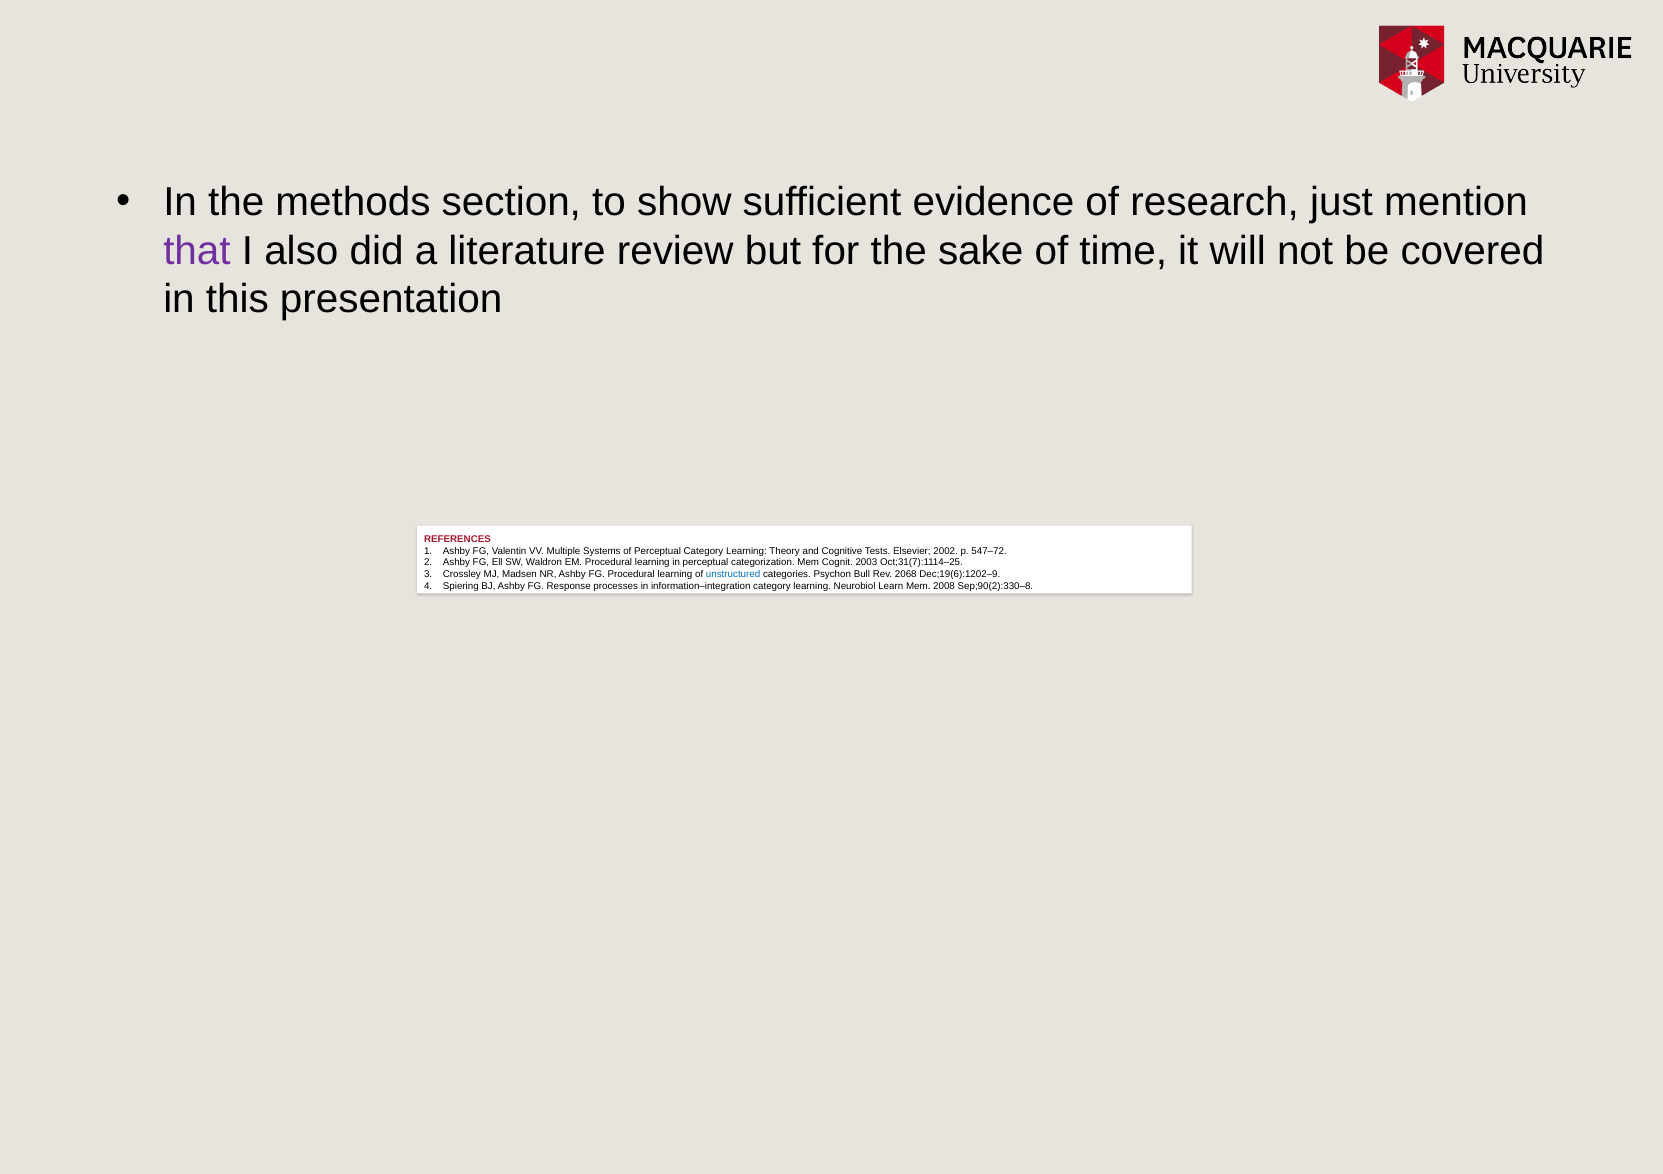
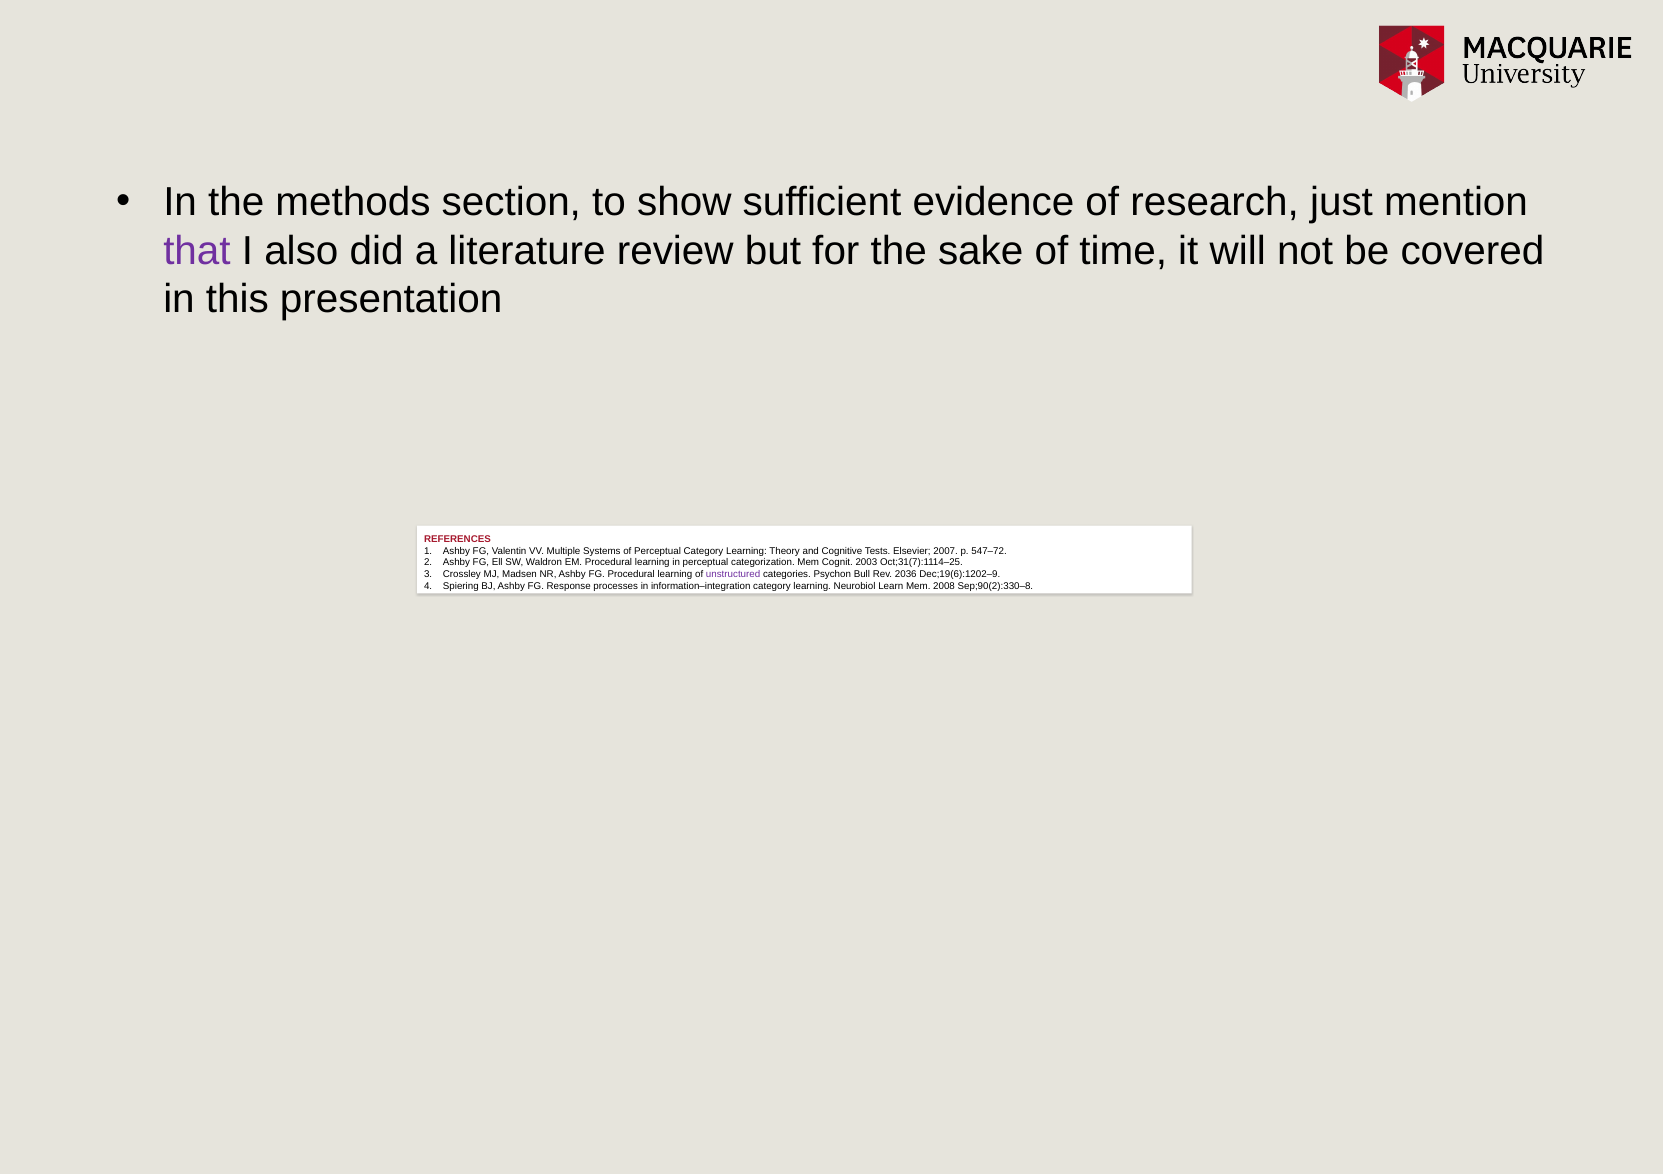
2002: 2002 -> 2007 (946, 551)
unstructured colour: blue -> purple (733, 575)
2068: 2068 -> 2036 (906, 575)
